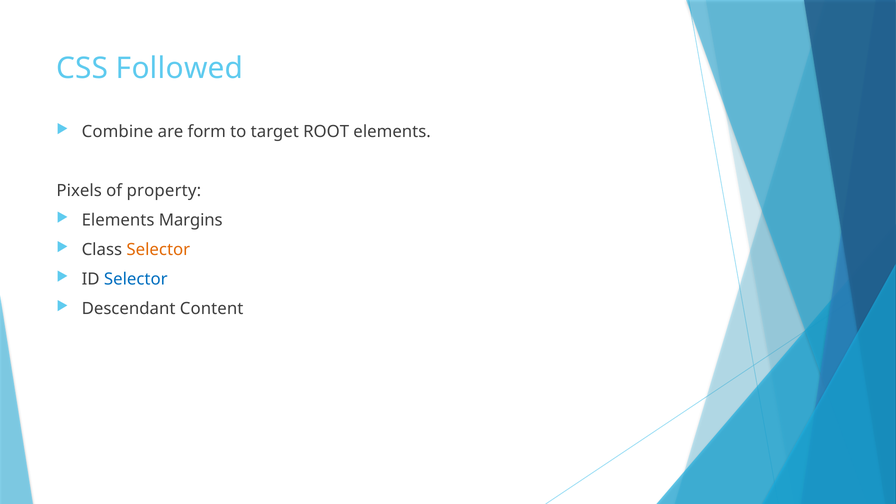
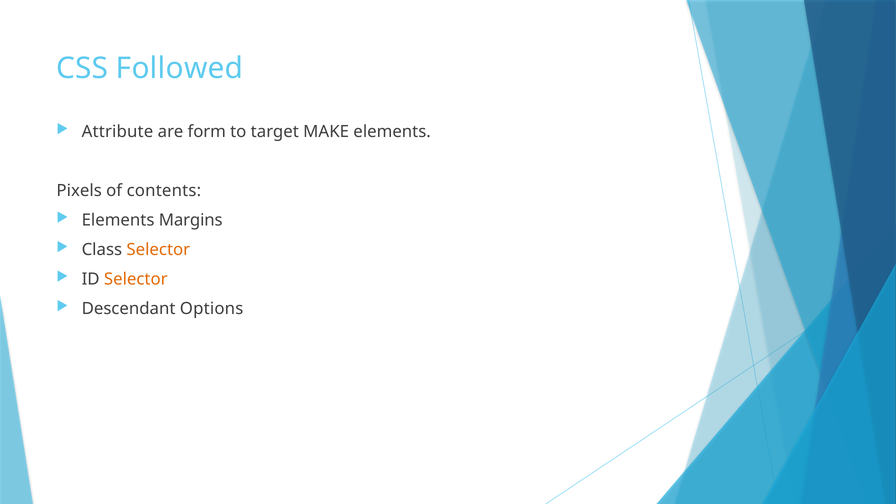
Combine: Combine -> Attribute (117, 132)
ROOT: ROOT -> MAKE (326, 132)
property: property -> contents (164, 191)
Selector colour: blue -> orange (136, 279)
Content: Content -> Options (212, 309)
